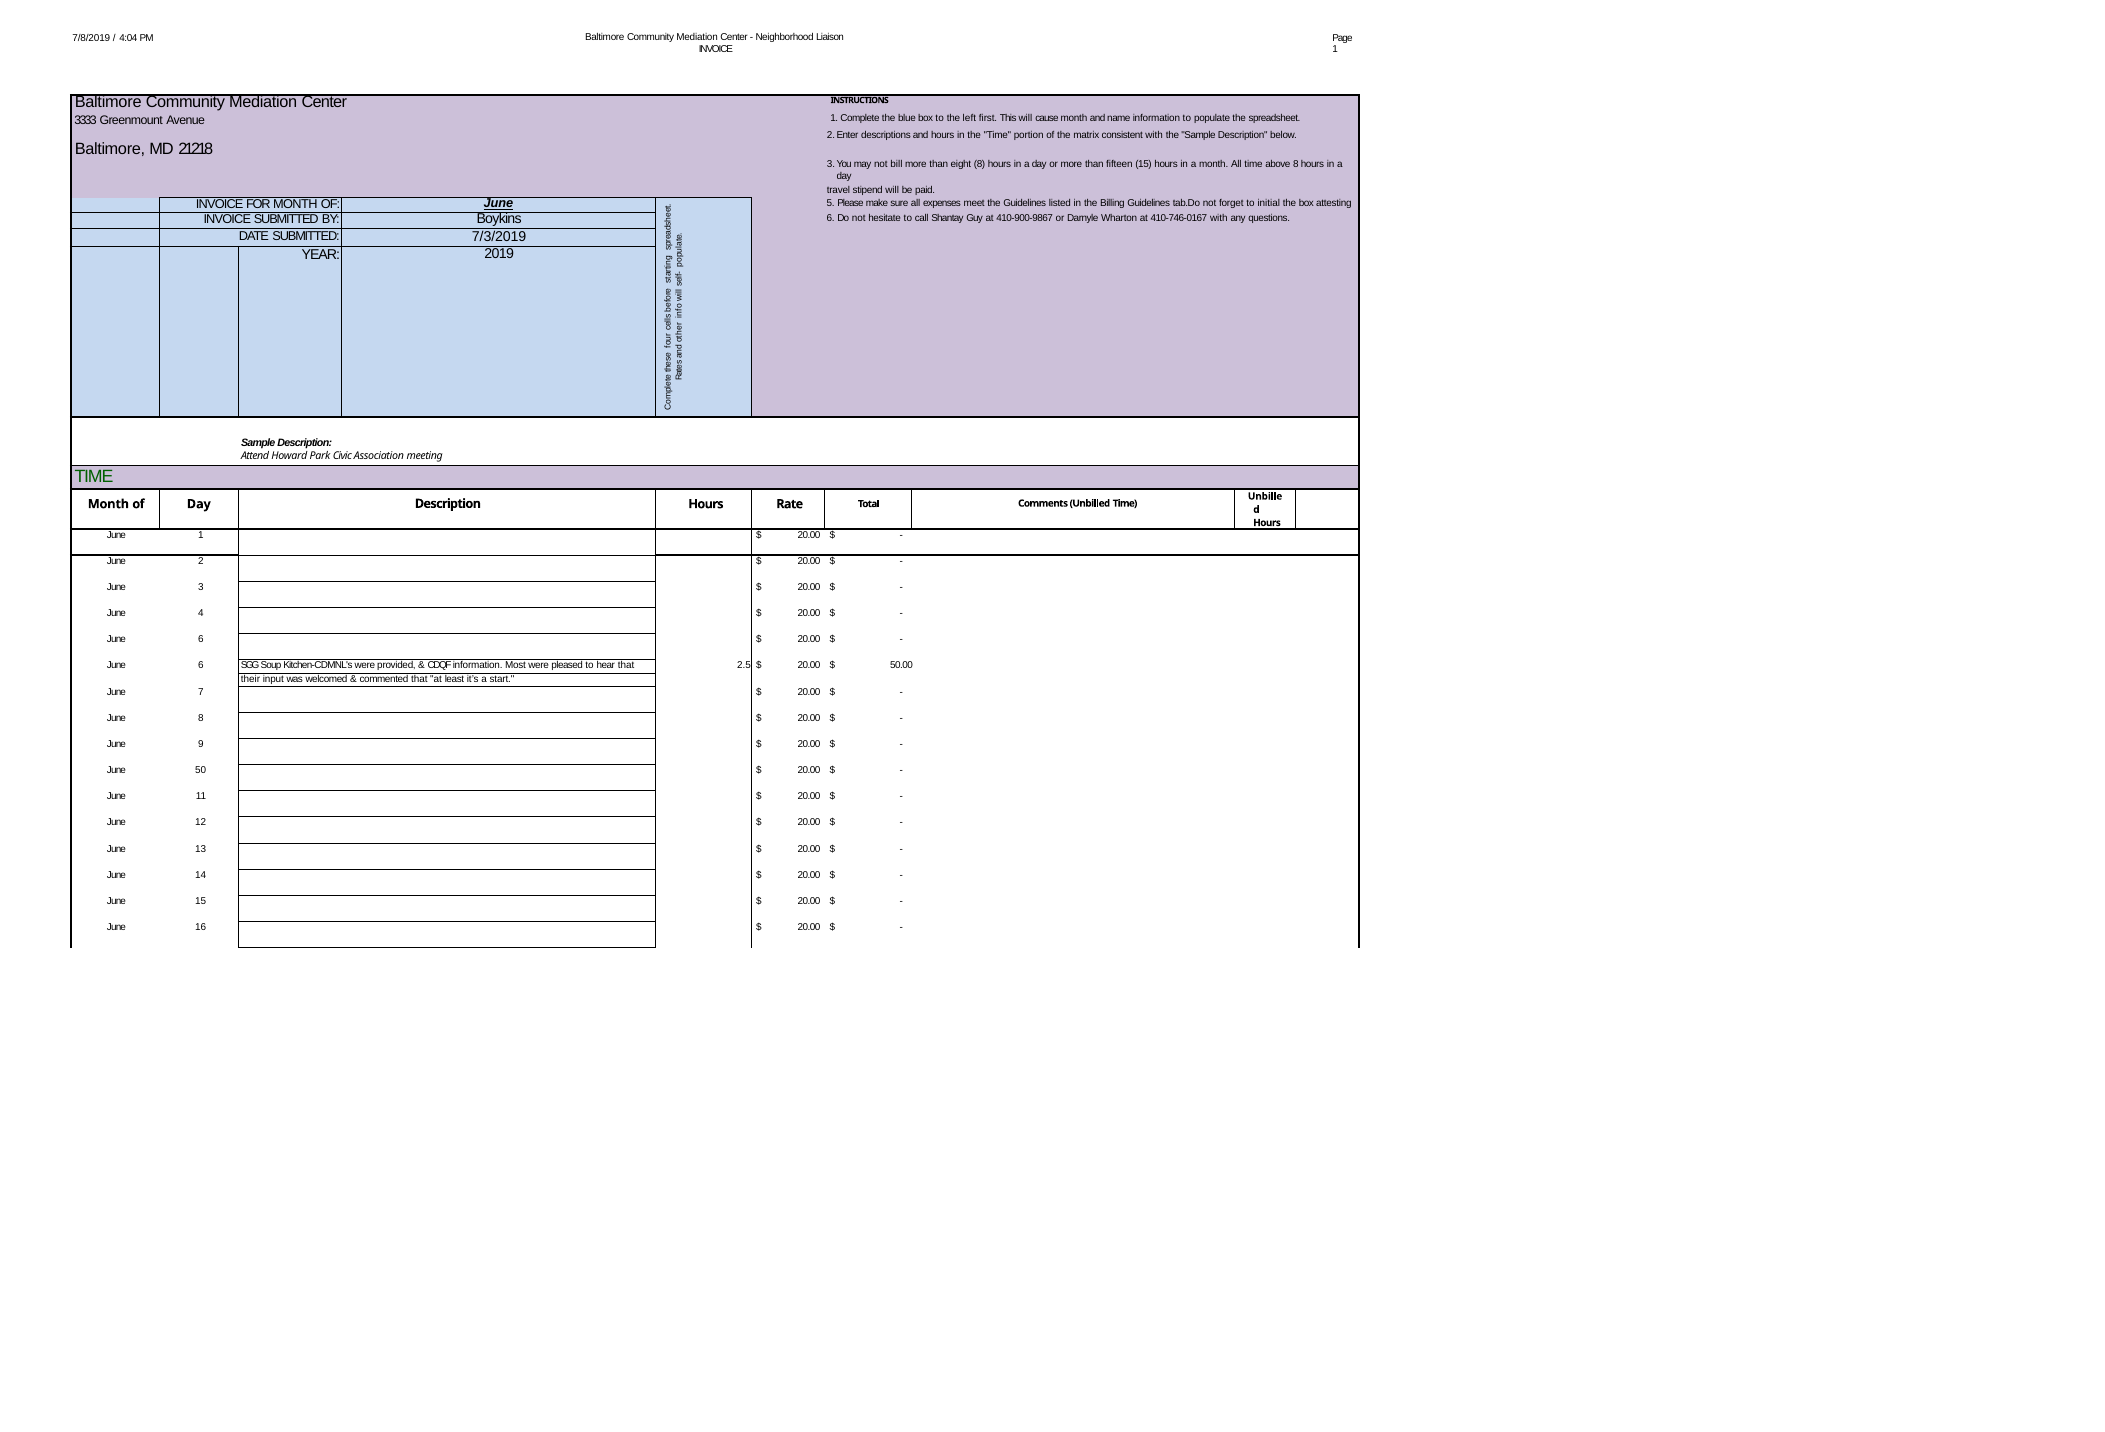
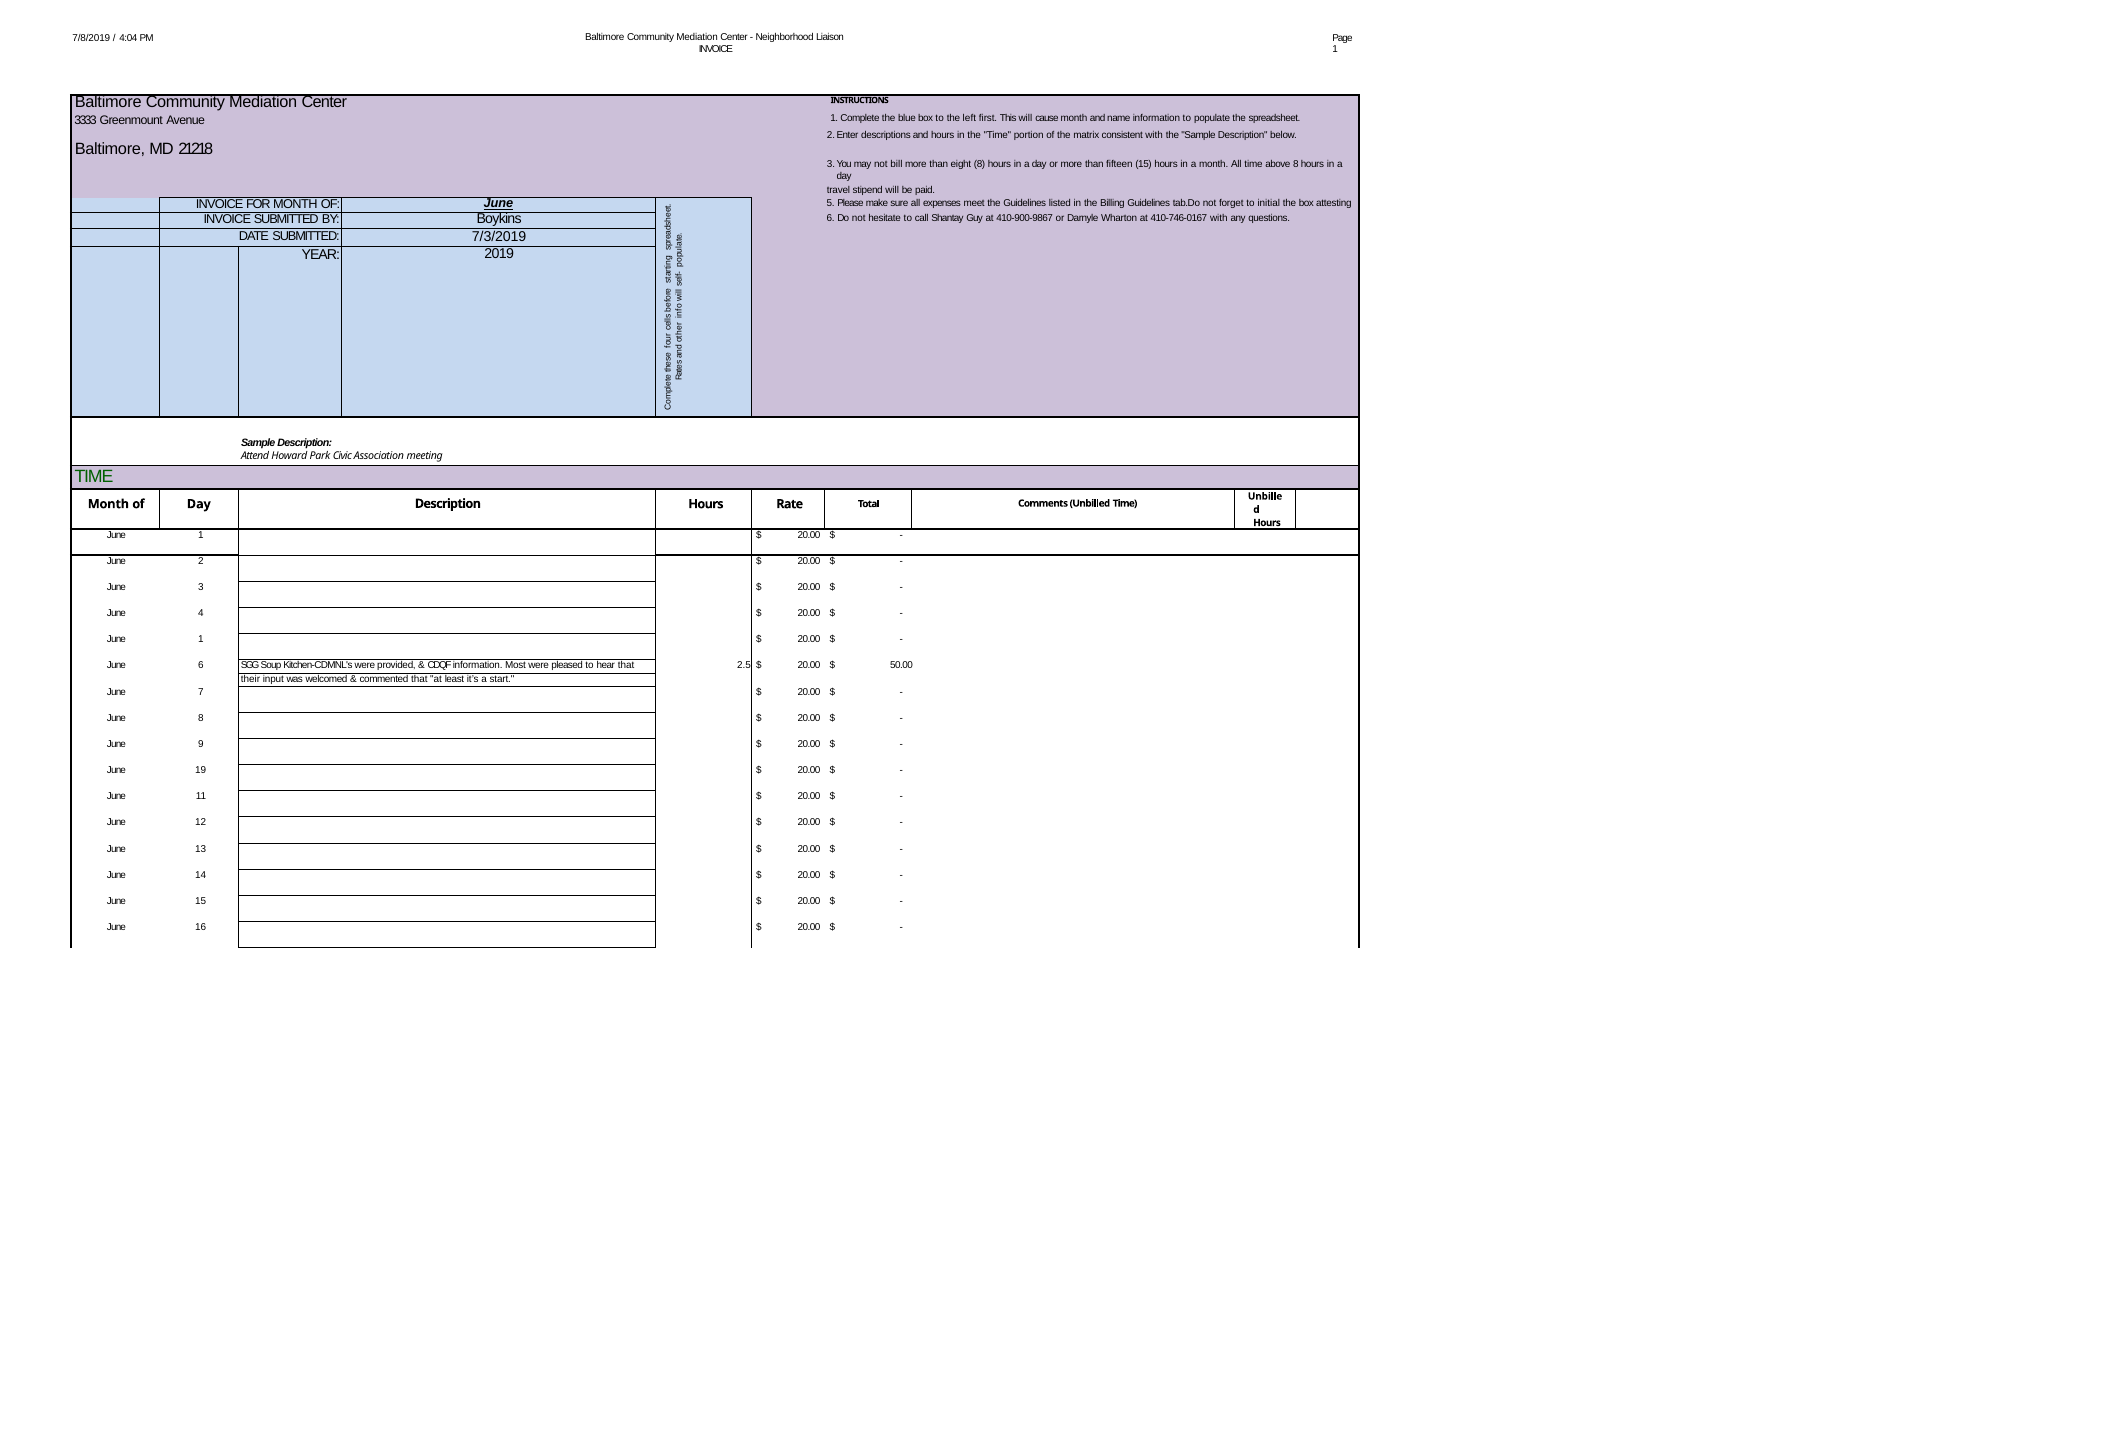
6: 6 -> 1 (201, 639)
50: 50 -> 19 (201, 770)
